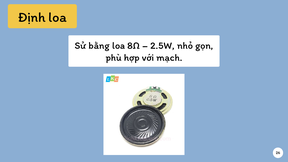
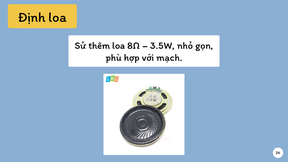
bằng: bằng -> thêm (99, 46)
2.5W: 2.5W -> 3.5W (162, 46)
